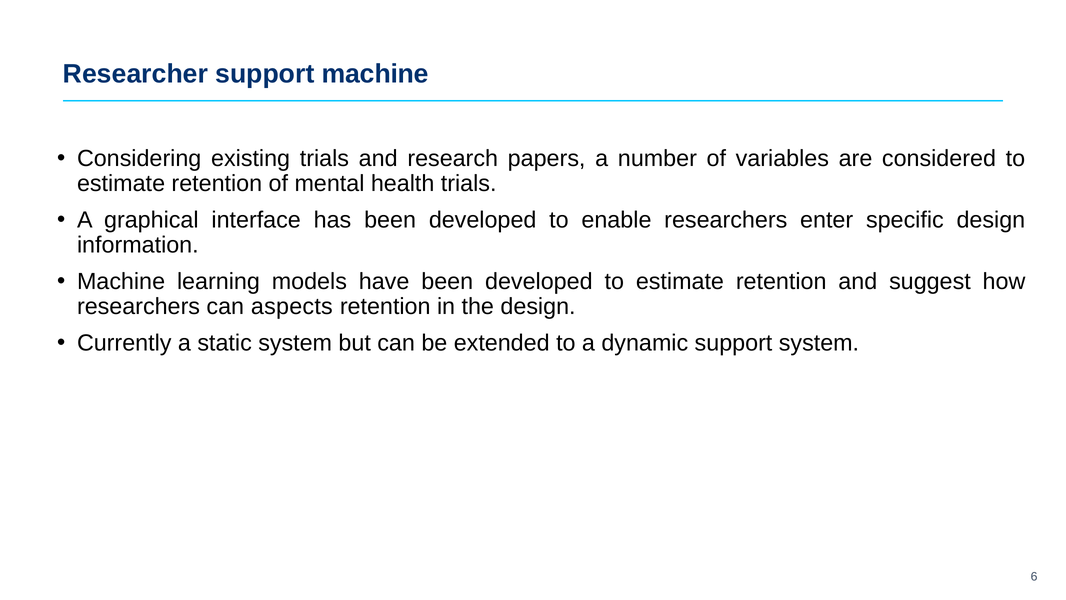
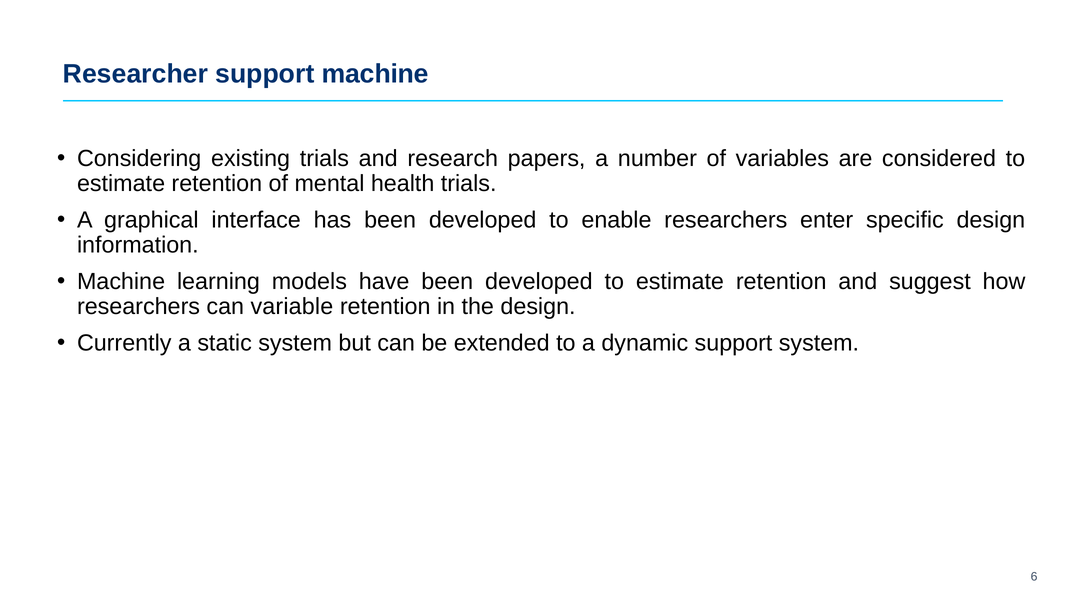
aspects: aspects -> variable (292, 306)
